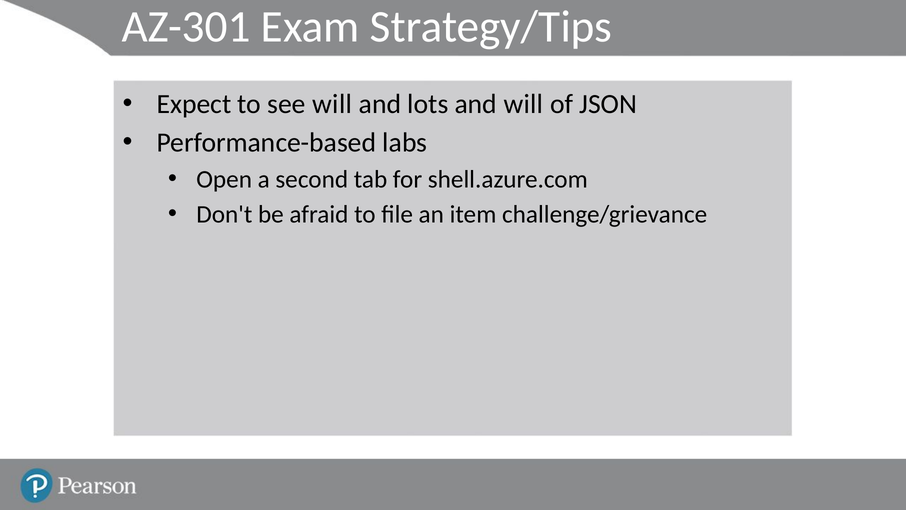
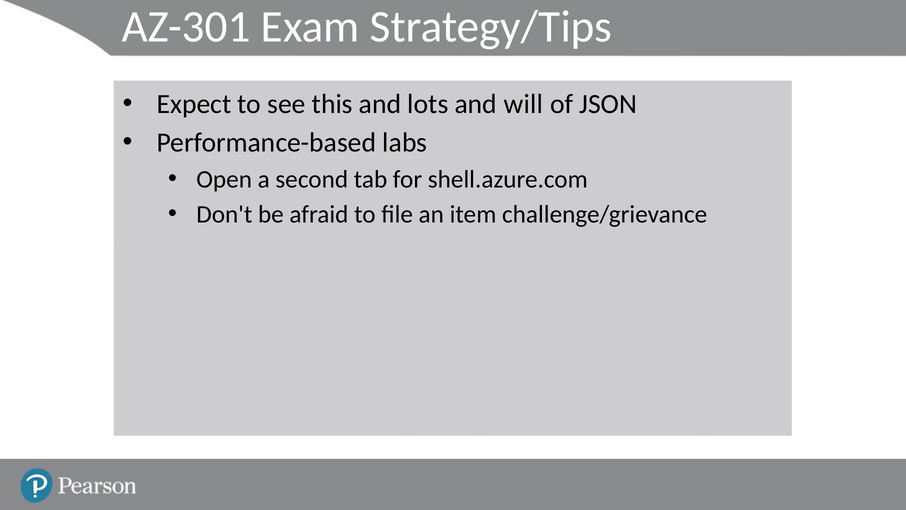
see will: will -> this (332, 104)
